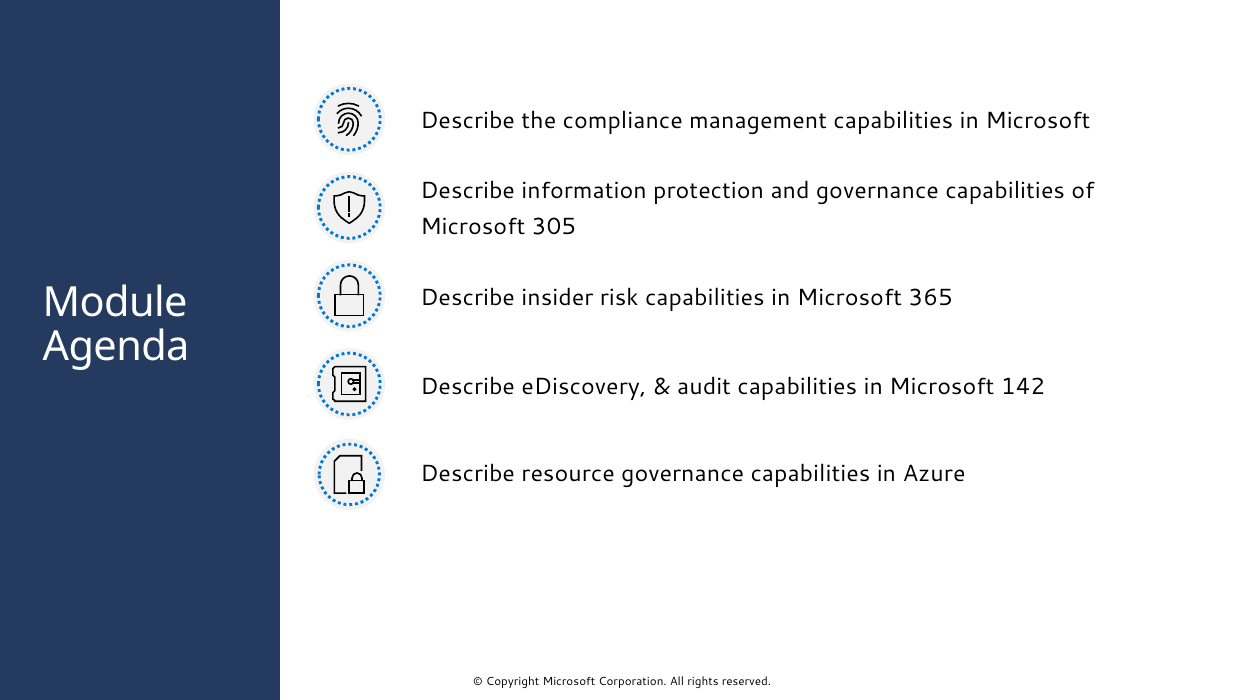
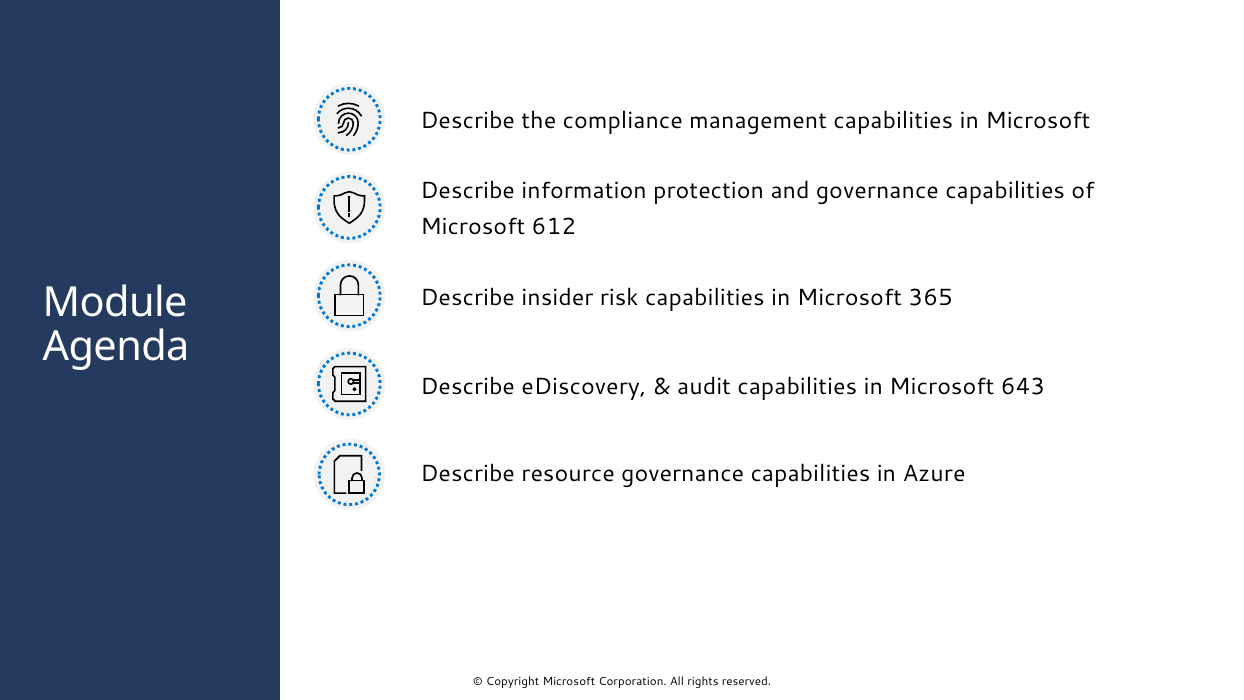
305: 305 -> 612 (554, 227)
142: 142 -> 643 (1023, 386)
